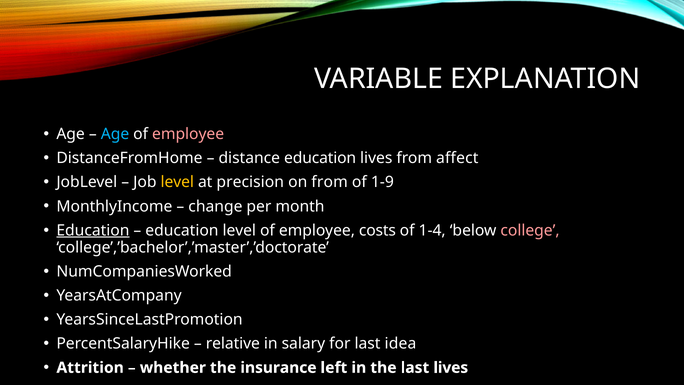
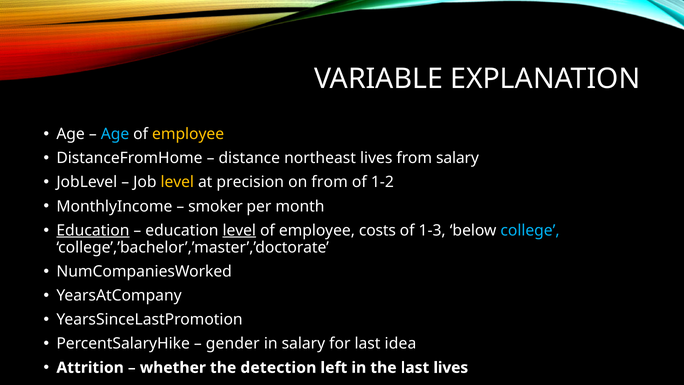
employee colour: pink -> yellow (188, 134)
distance education: education -> northeast (320, 158)
from affect: affect -> salary (457, 158)
1-9: 1-9 -> 1-2 (382, 182)
change: change -> smoker (216, 206)
level underline: none -> present (239, 230)
1-4: 1-4 -> 1-3 (432, 230)
college colour: pink -> light blue (530, 230)
relative: relative -> gender (233, 343)
insurance: insurance -> detection (278, 367)
